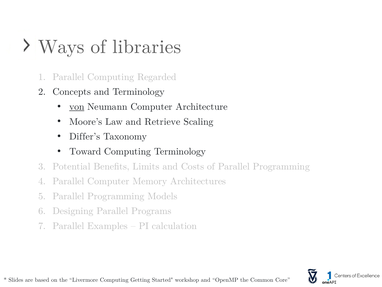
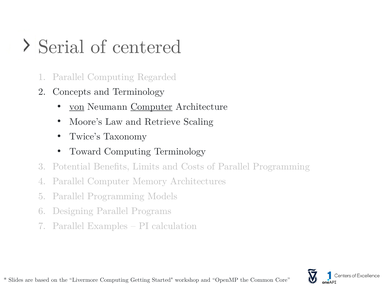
Ways: Ways -> Serial (61, 47)
libraries: libraries -> centered (147, 47)
Computer underline: none -> present (152, 107)
Differ’s: Differ’s -> Twice’s (85, 136)
